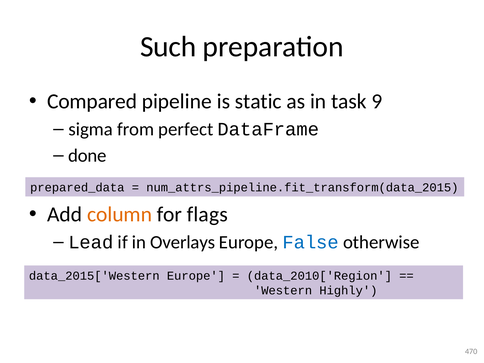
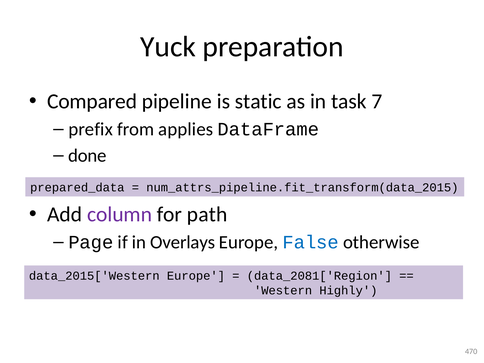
Such: Such -> Yuck (168, 47)
9: 9 -> 7 (377, 102)
sigma: sigma -> prefix (91, 129)
perfect: perfect -> applies (186, 129)
column colour: orange -> purple (120, 215)
flags: flags -> path (207, 215)
Lead: Lead -> Page (91, 242)
data_2010['Region: data_2010['Region -> data_2081['Region (319, 276)
